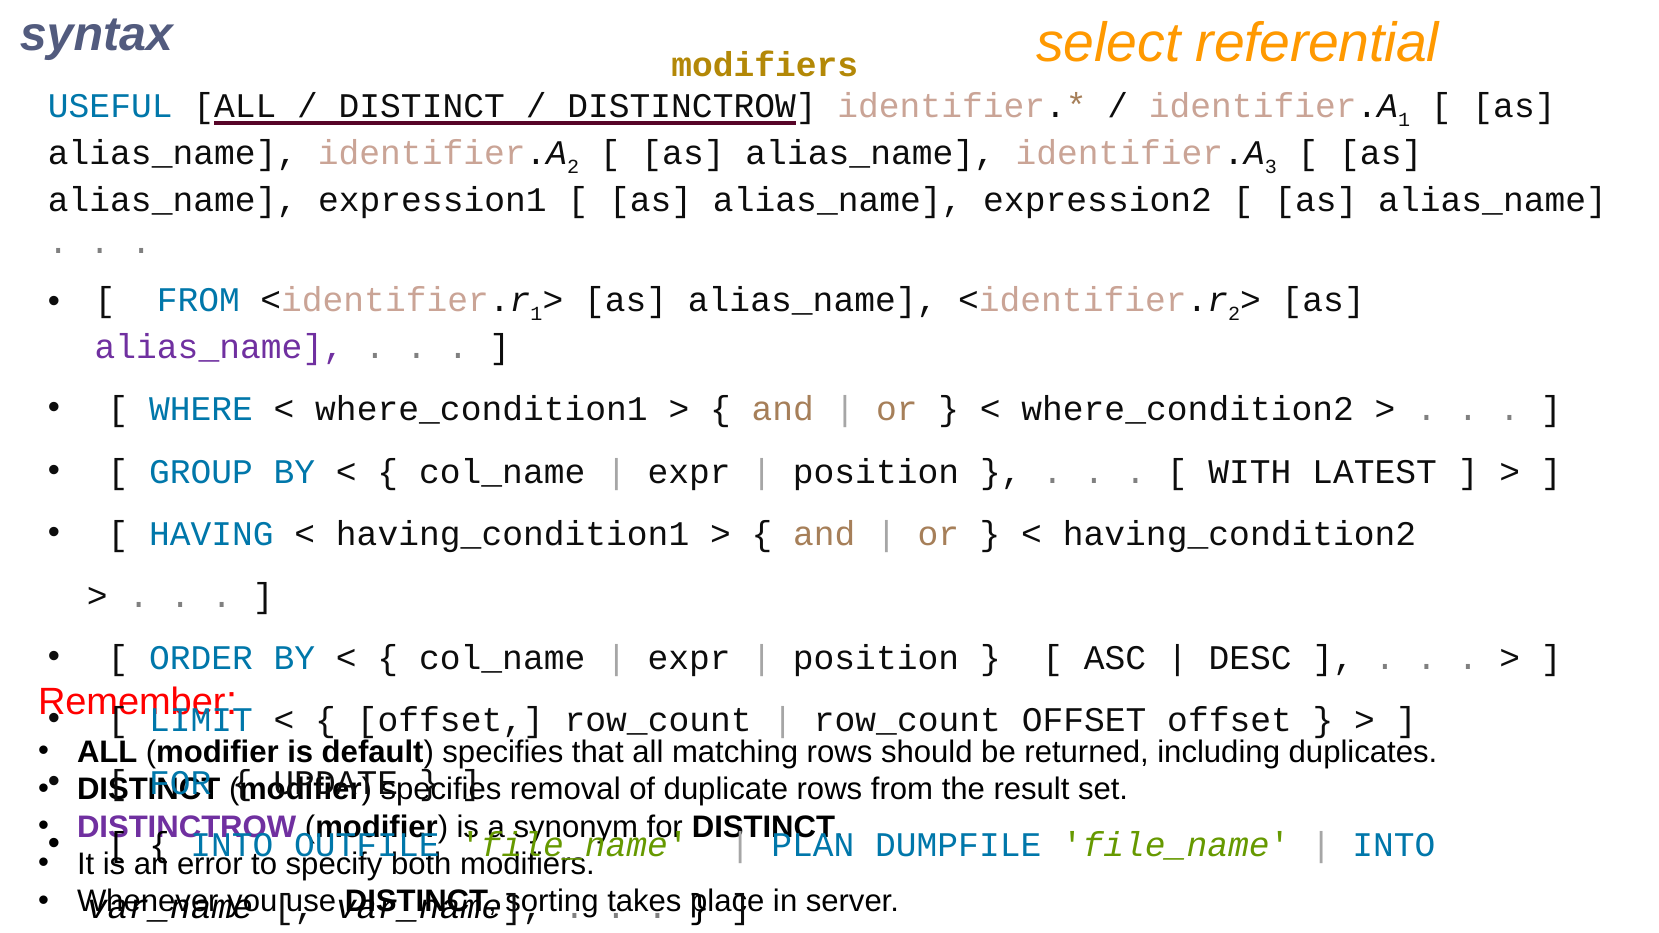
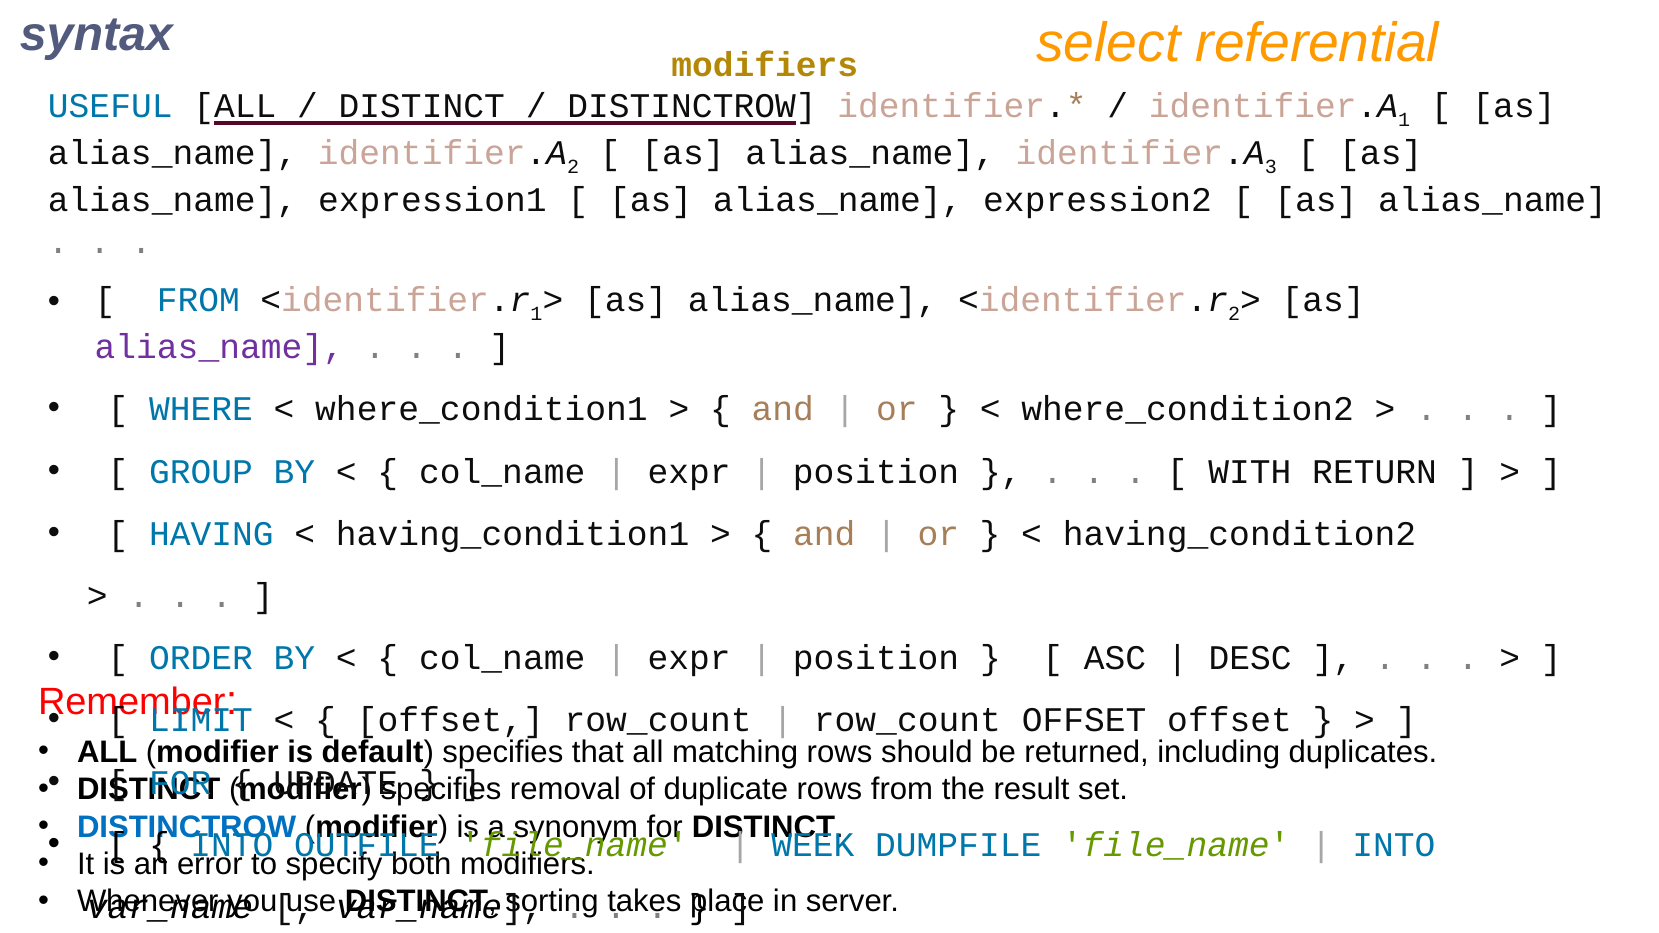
LATEST: LATEST -> RETURN (1375, 472)
DISTINCTROW colour: purple -> blue (187, 827)
PLAN: PLAN -> WEEK (813, 845)
